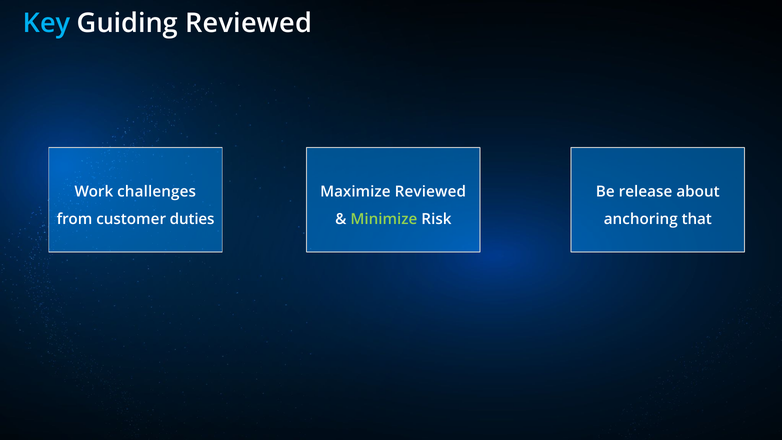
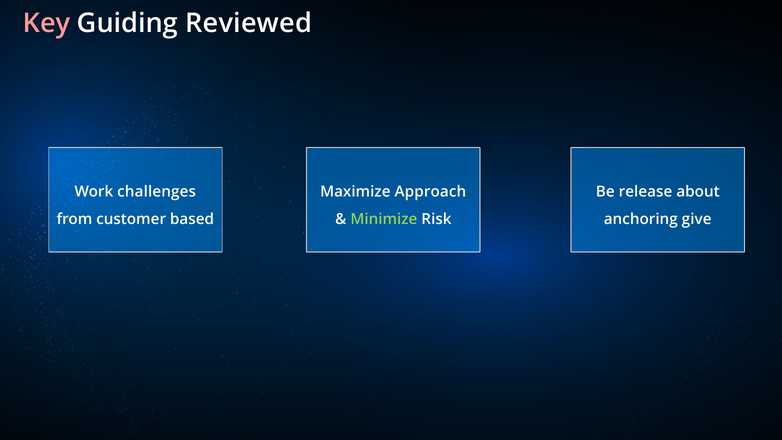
Key colour: light blue -> pink (47, 23)
Maximize Reviewed: Reviewed -> Approach (430, 192)
duties: duties -> based (192, 219)
that: that -> give (697, 219)
